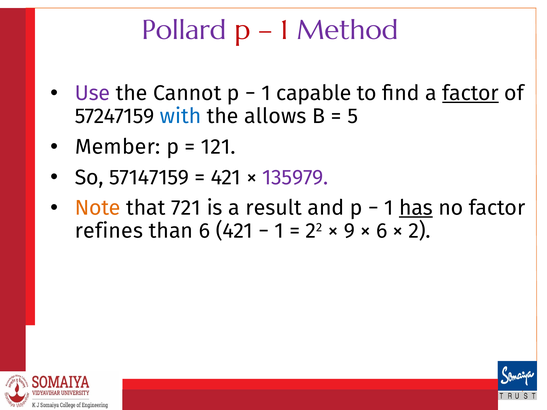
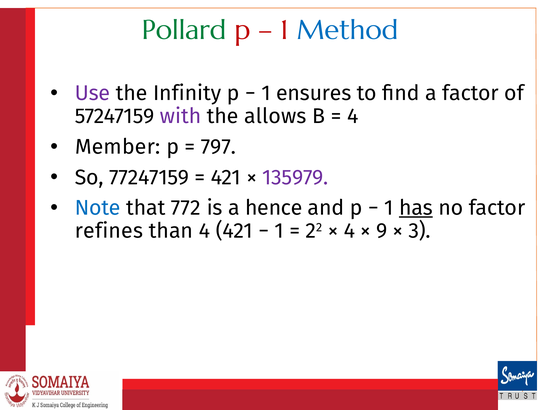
Pollard colour: purple -> green (184, 30)
Method colour: purple -> blue (348, 30)
Cannot: Cannot -> Infinity (187, 93)
capable: capable -> ensures (314, 93)
factor underline: present -> none (471, 93)
with colour: blue -> purple (181, 116)
5: 5 -> 4 (353, 116)
121: 121 -> 797 (218, 147)
57147159: 57147159 -> 77247159 (149, 177)
Note colour: orange -> blue (98, 208)
721: 721 -> 772 (186, 208)
result: result -> hence (274, 208)
than 6: 6 -> 4 (204, 231)
9: 9 -> 4 (349, 231)
6: 6 -> 9 (382, 231)
2: 2 -> 3 (420, 231)
